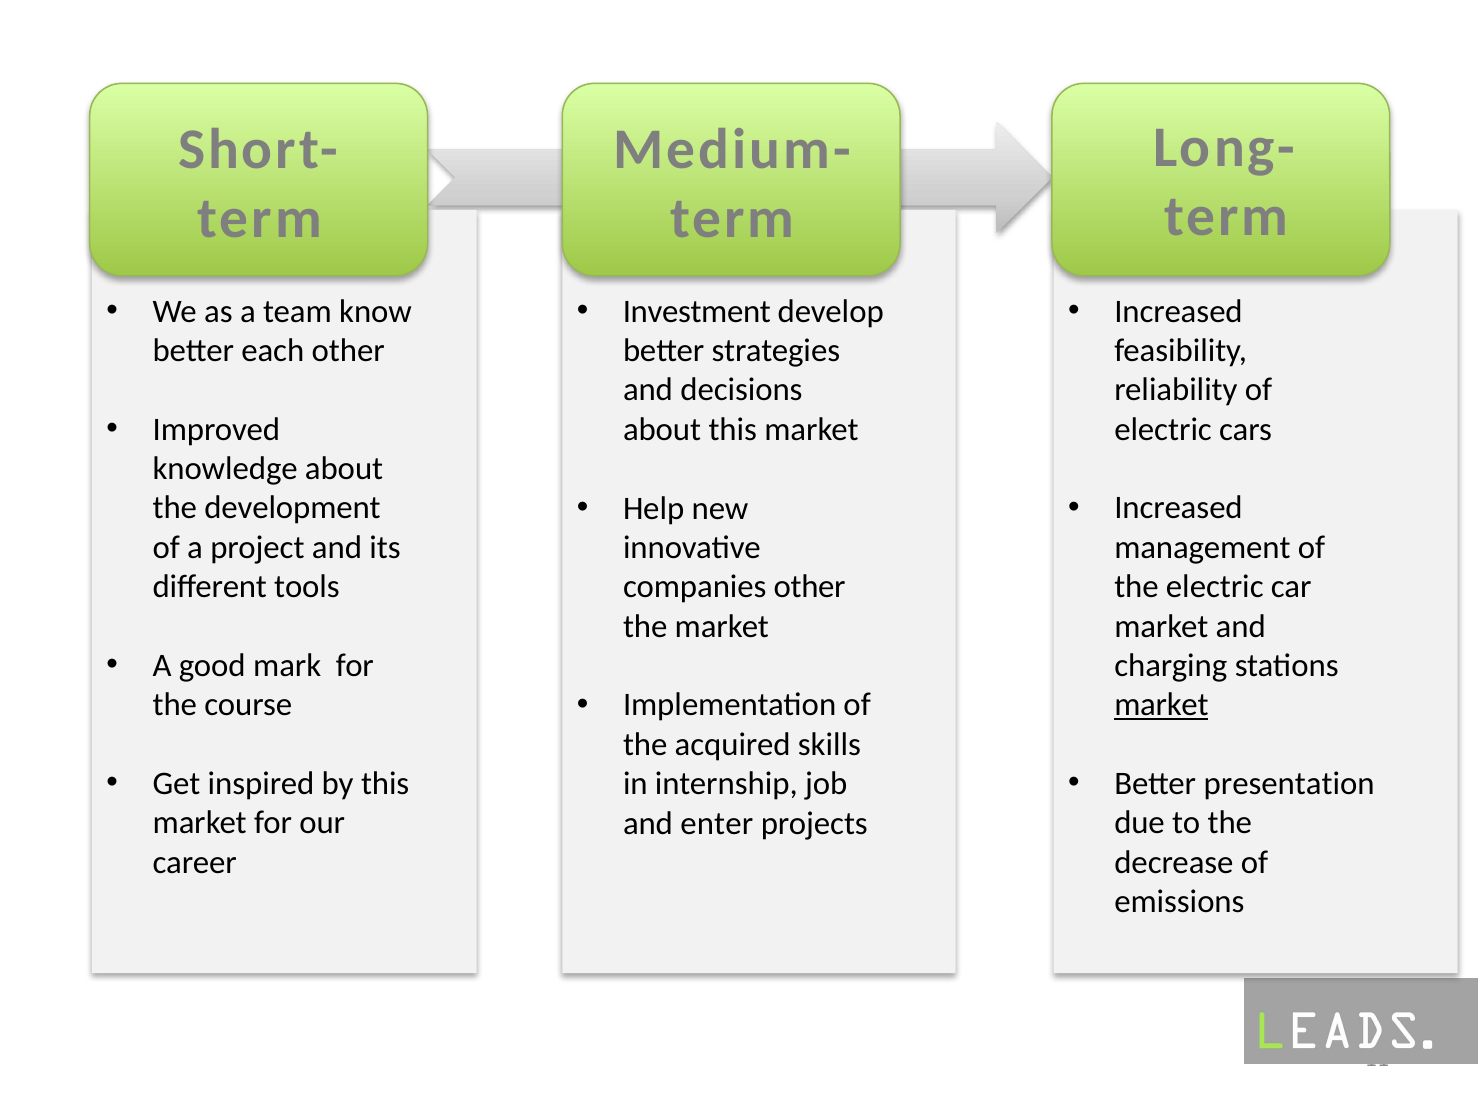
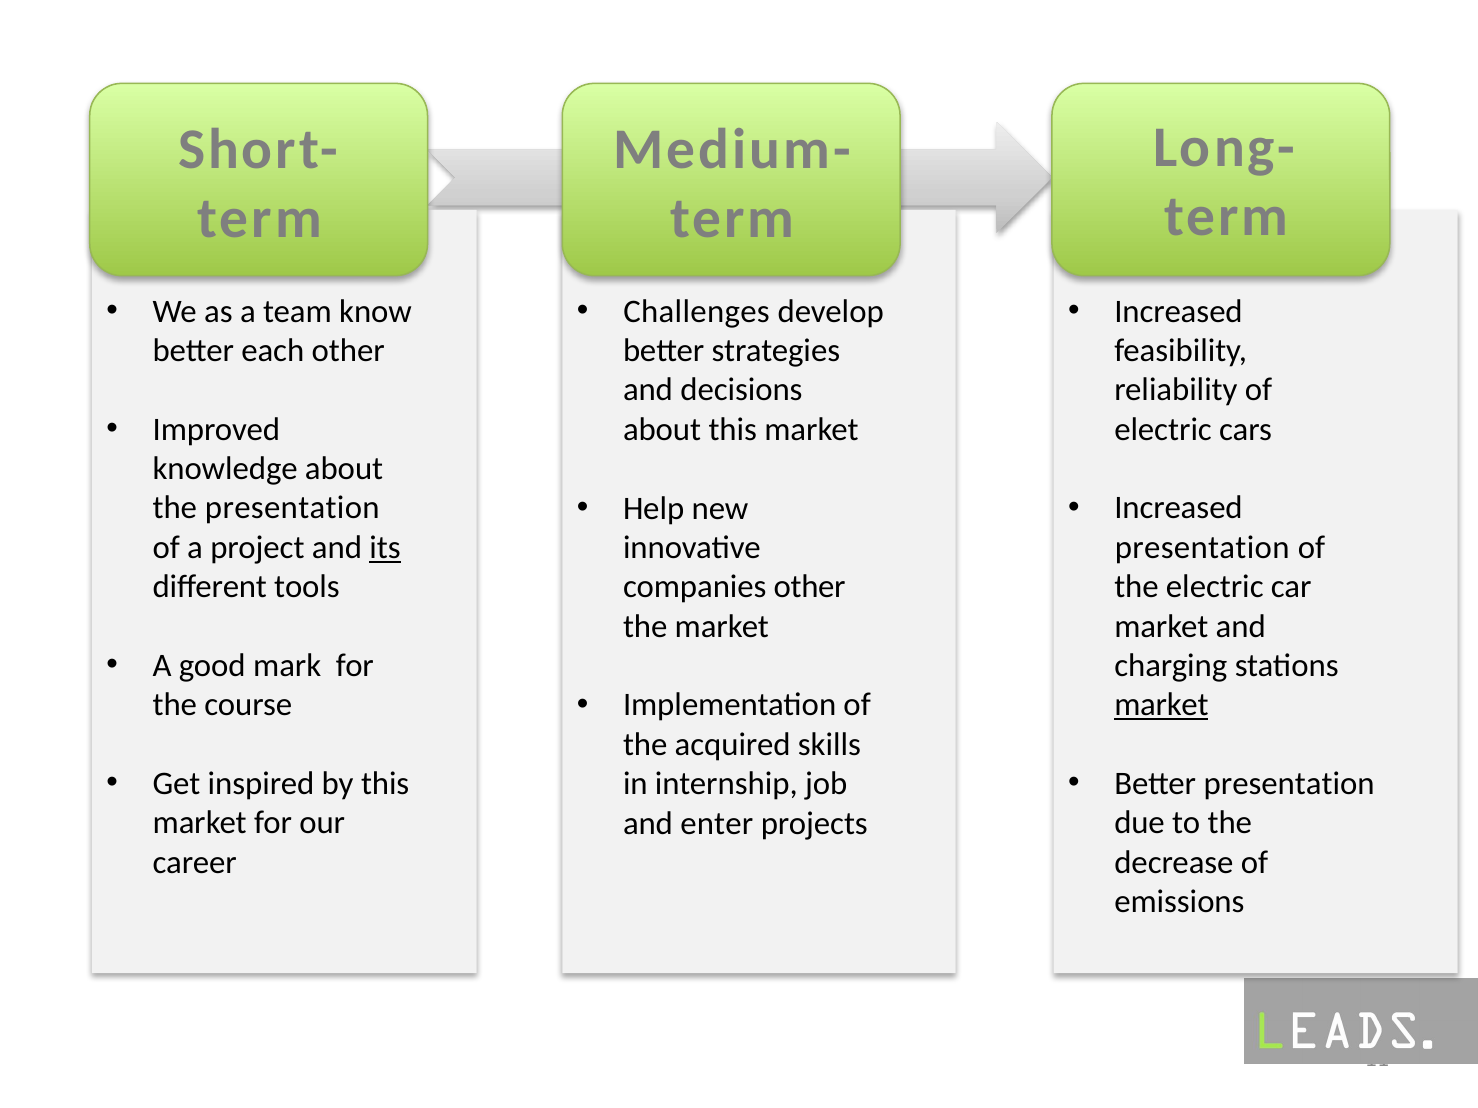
Investment: Investment -> Challenges (697, 311)
the development: development -> presentation (292, 508)
its underline: none -> present (385, 548)
management: management -> presentation (1202, 548)
